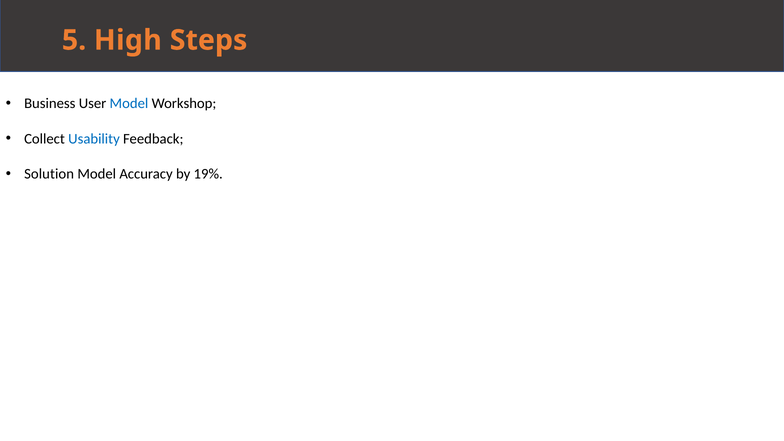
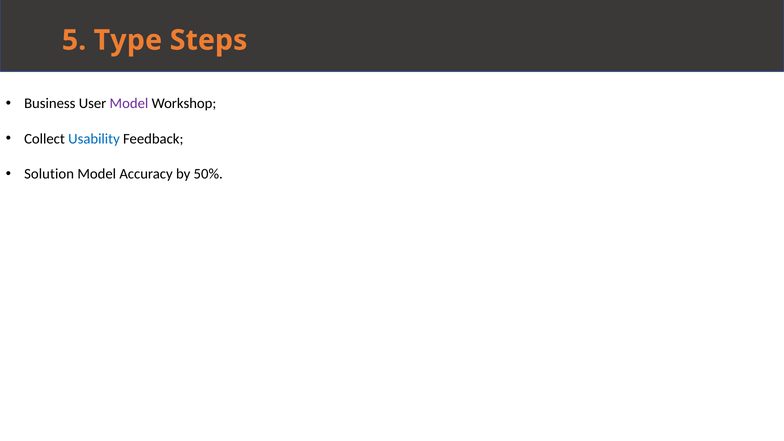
High: High -> Type (128, 40)
Model colour: blue -> purple (129, 103)
19%: 19% -> 50% (208, 174)
